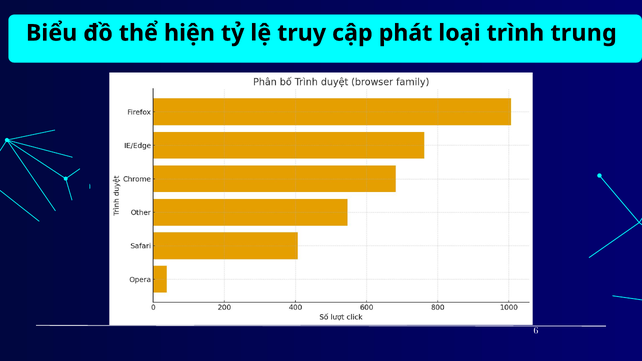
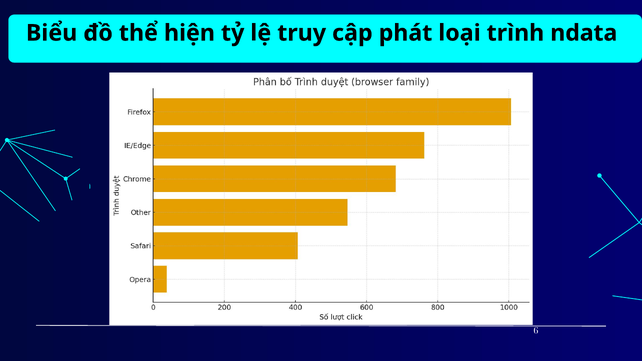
trung: trung -> ndata (584, 33)
